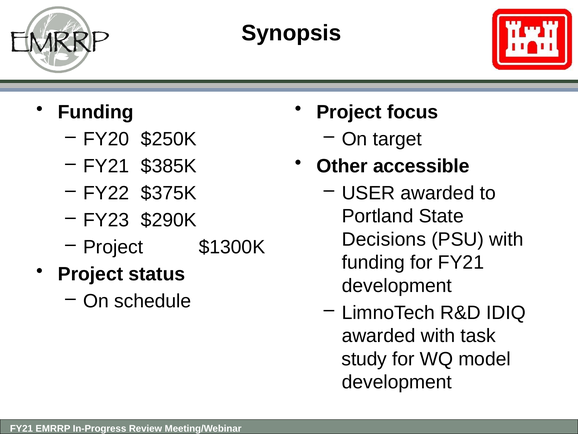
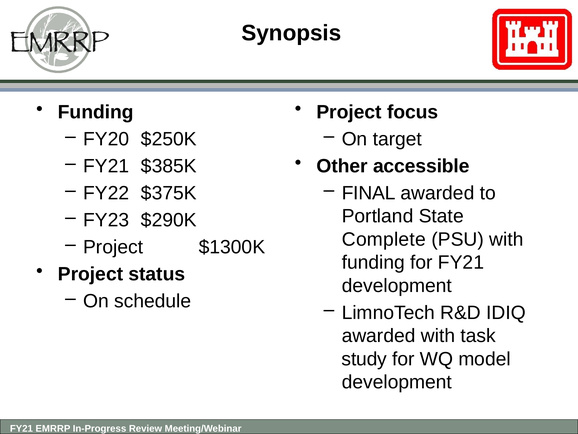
USER: USER -> FINAL (369, 193)
Decisions: Decisions -> Complete (384, 239)
